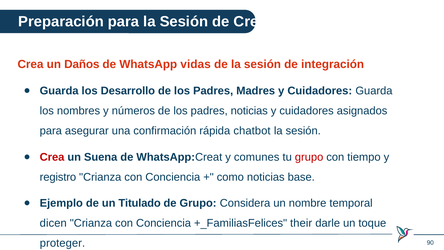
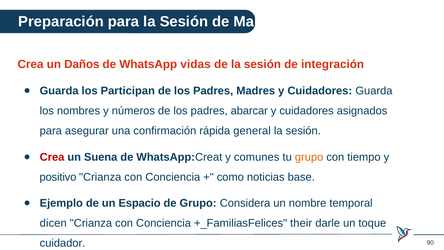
de Crea: Crea -> Mala (250, 22)
Desarrollo: Desarrollo -> Participan (128, 91)
padres noticias: noticias -> abarcar (249, 111)
chatbot: chatbot -> general (252, 131)
grupo colour: red -> orange (309, 157)
registro: registro -> positivo (58, 177)
Titulado: Titulado -> Espacio (140, 203)
proteger: proteger -> cuidador (63, 243)
